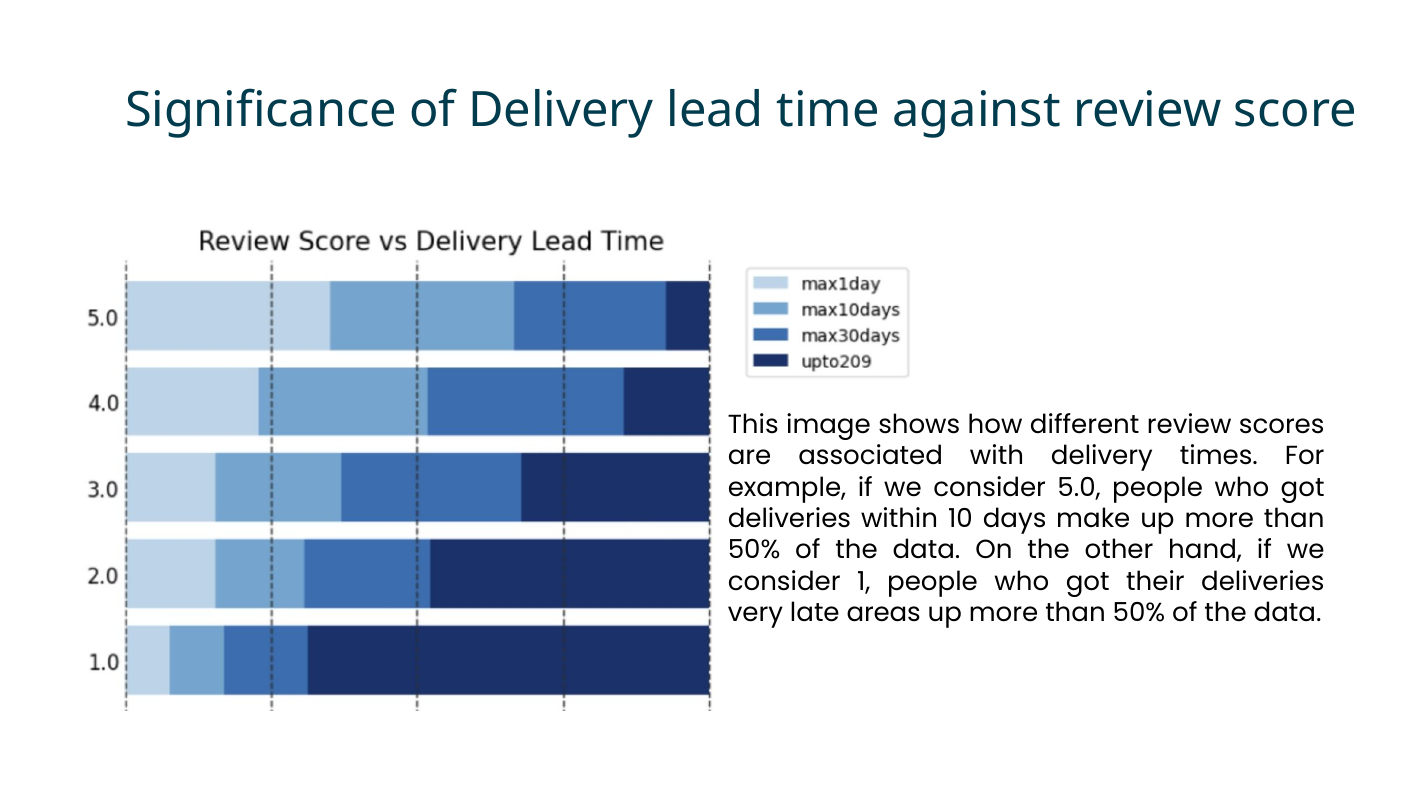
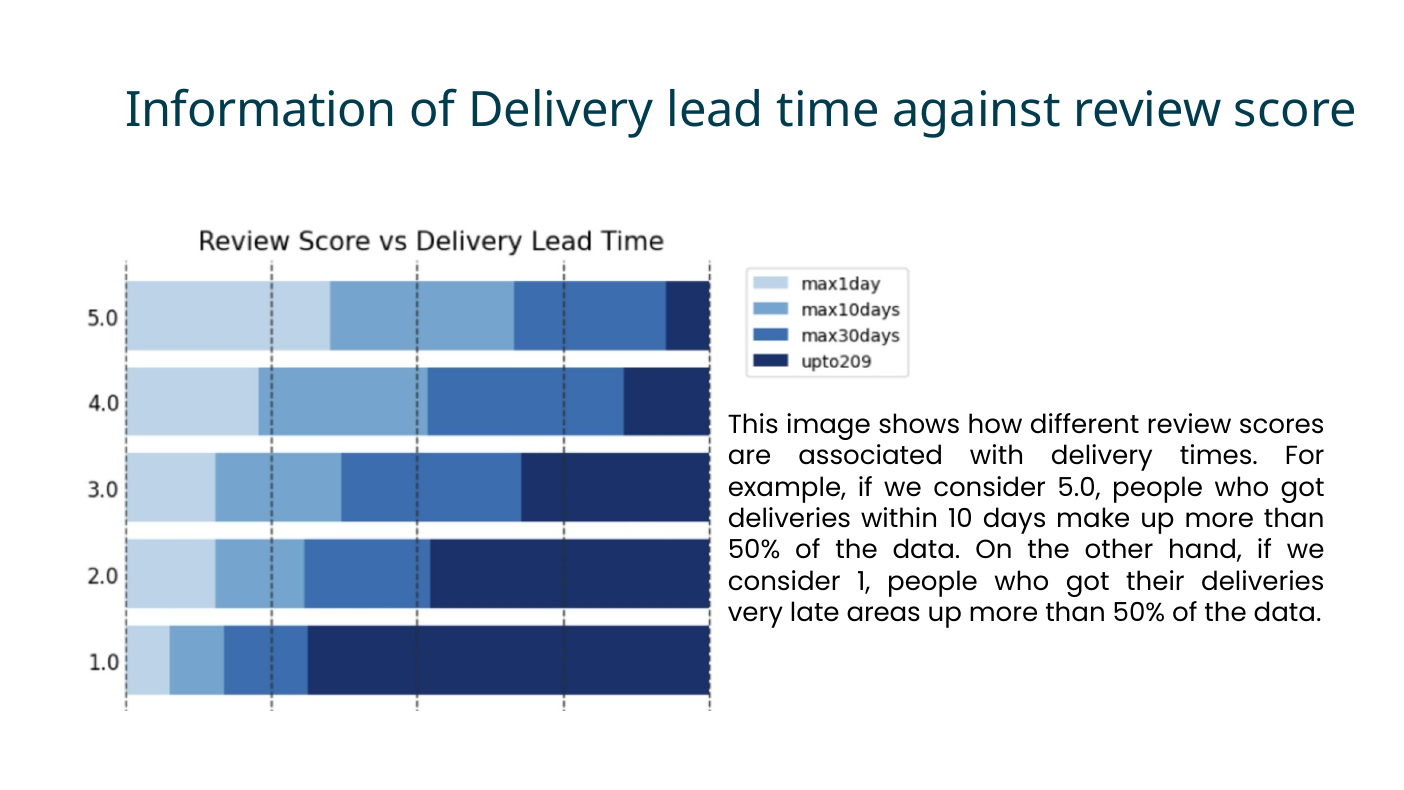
Significance: Significance -> Information (261, 110)
